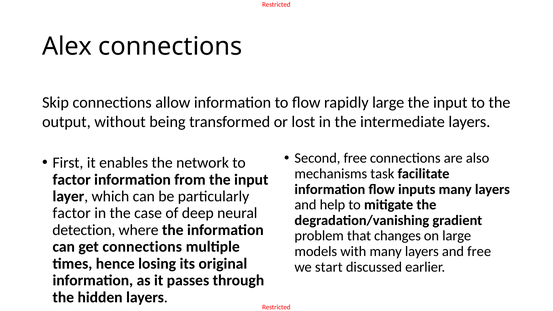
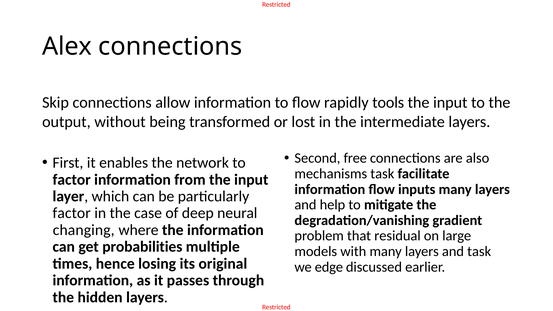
rapidly large: large -> tools (388, 103)
detection: detection -> changing (84, 230)
changes: changes -> residual (397, 236)
get connections: connections -> probabilities (142, 247)
and free: free -> task (479, 251)
start: start -> edge (329, 267)
